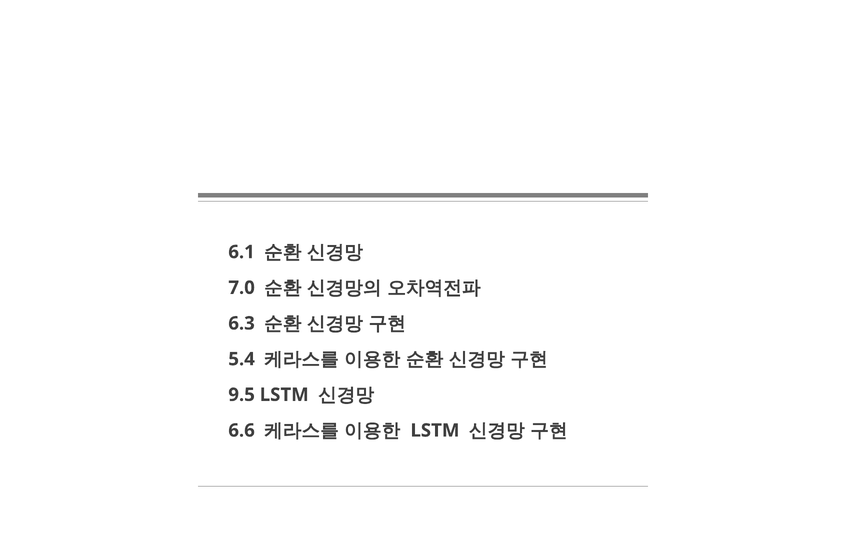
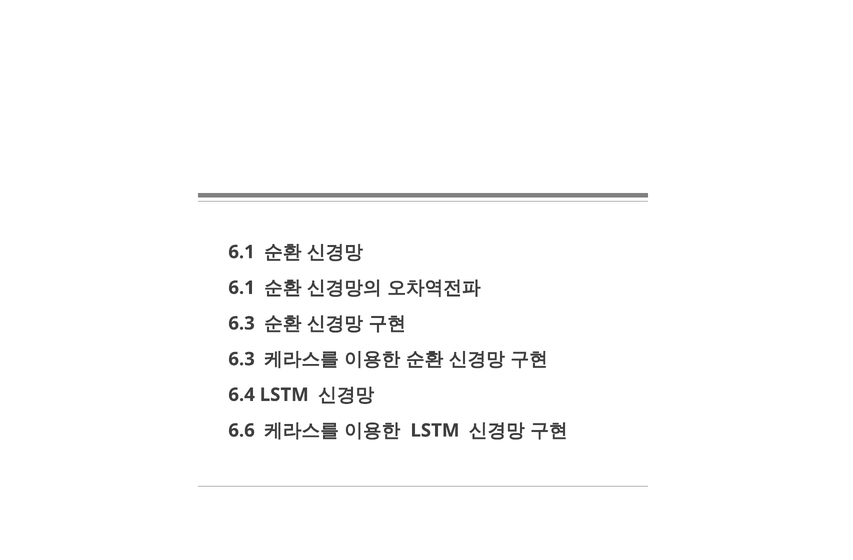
7.0: 7.0 -> 6.1 (242, 288)
5.4: 5.4 -> 6.3 (242, 359)
9.5: 9.5 -> 6.4 (242, 395)
